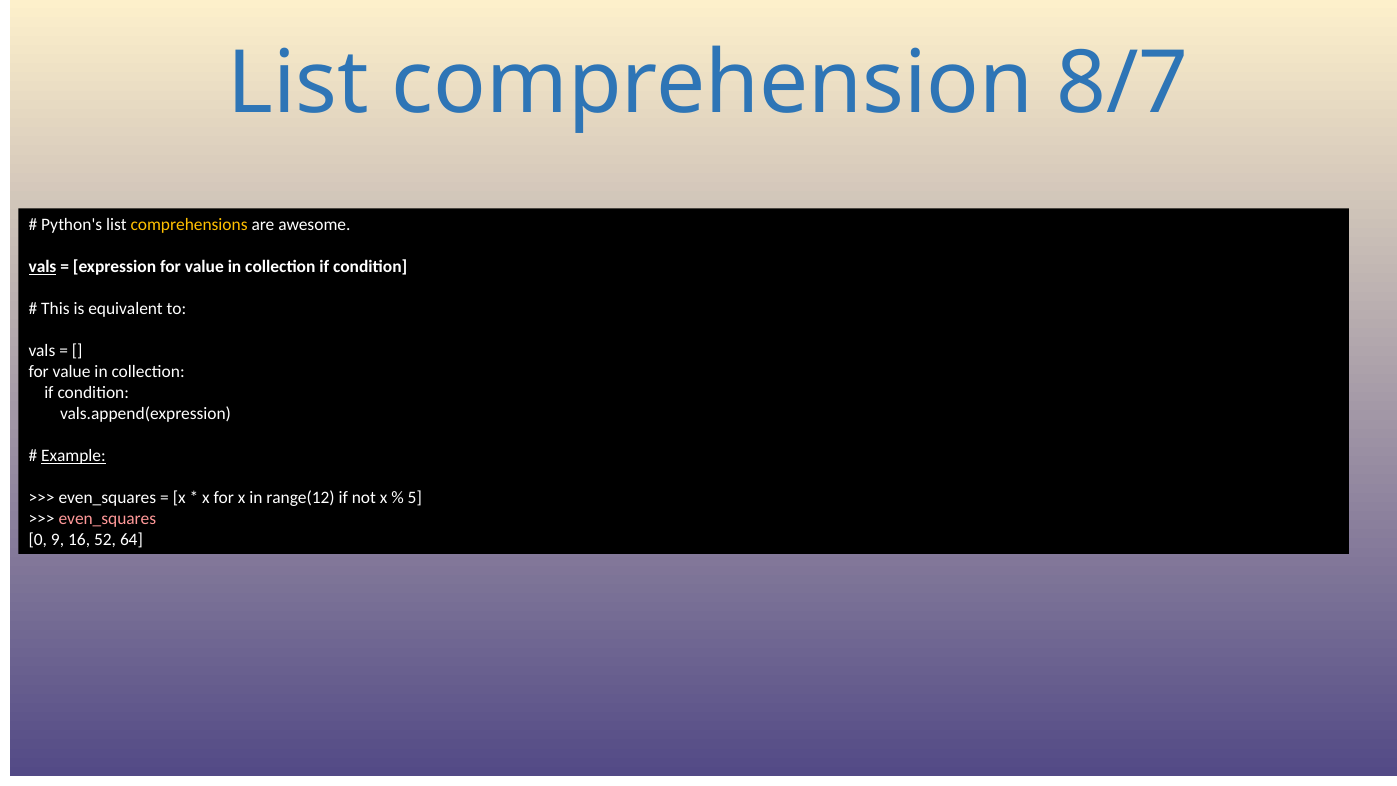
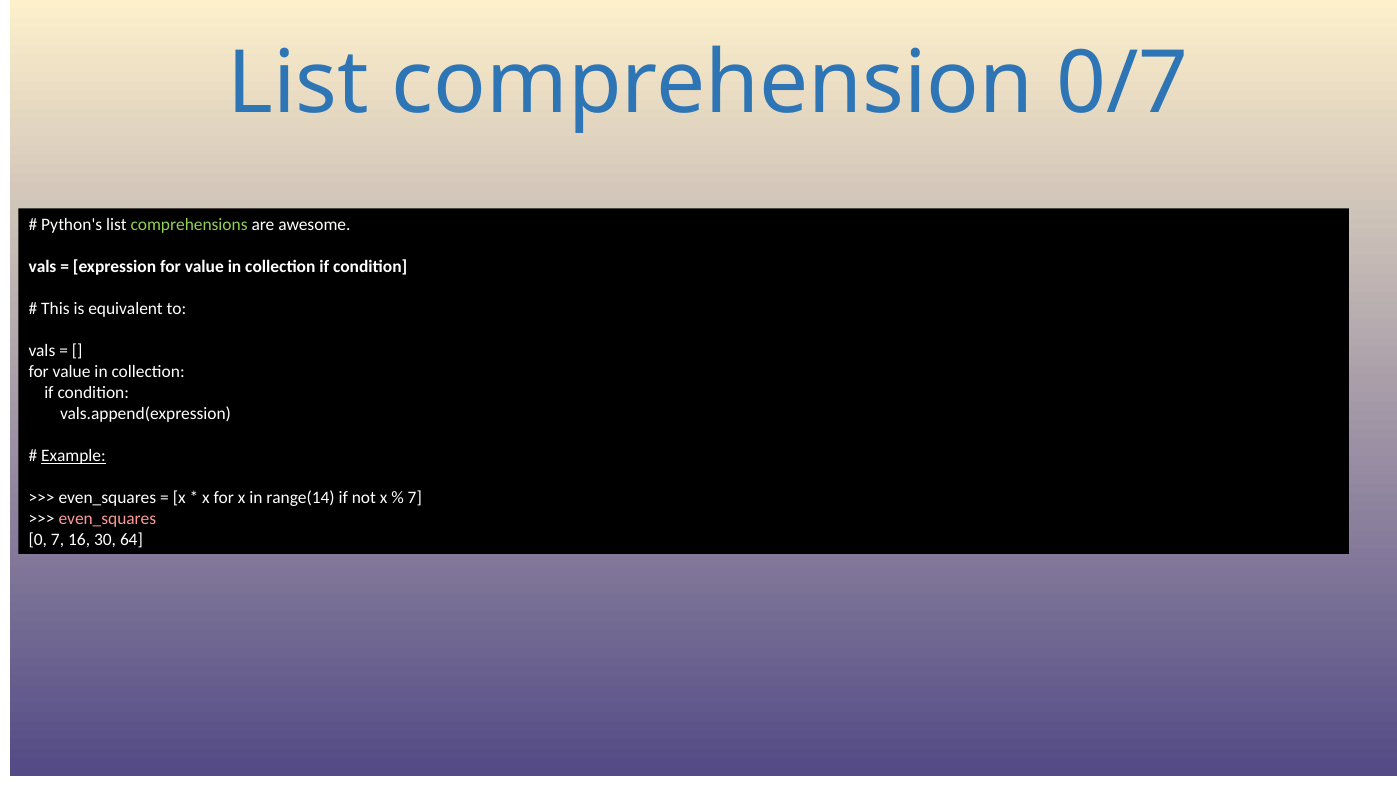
8/7: 8/7 -> 0/7 (1123, 83)
comprehensions colour: yellow -> light green (189, 225)
vals underline: present -> none (43, 267)
range(12: range(12 -> range(14 (300, 498)
5: 5 -> 7 (415, 498)
0 9: 9 -> 7 (58, 539)
52: 52 -> 30 (105, 539)
